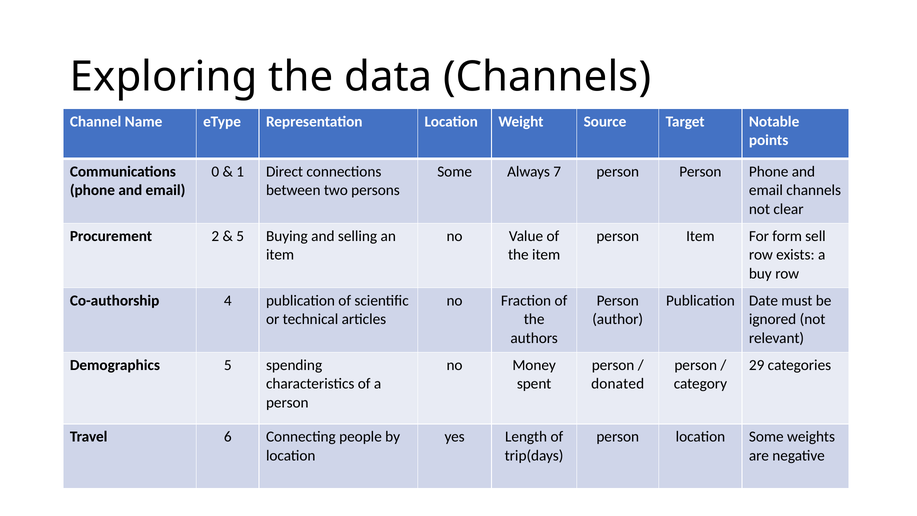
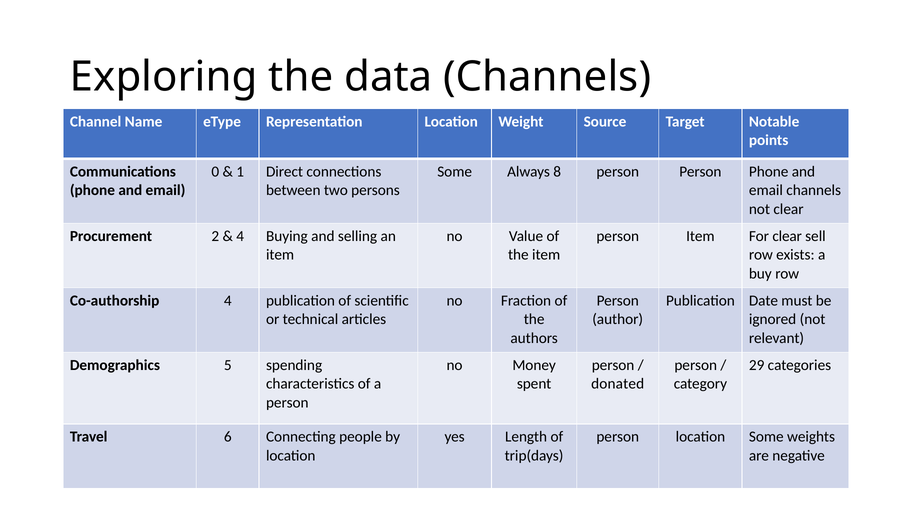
7: 7 -> 8 (557, 172)
5: 5 -> 4 (240, 236)
For form: form -> clear (787, 236)
